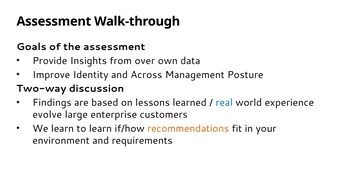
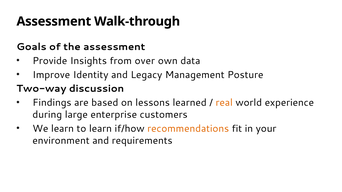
Across: Across -> Legacy (146, 75)
real colour: blue -> orange (224, 103)
evolve: evolve -> during (47, 115)
